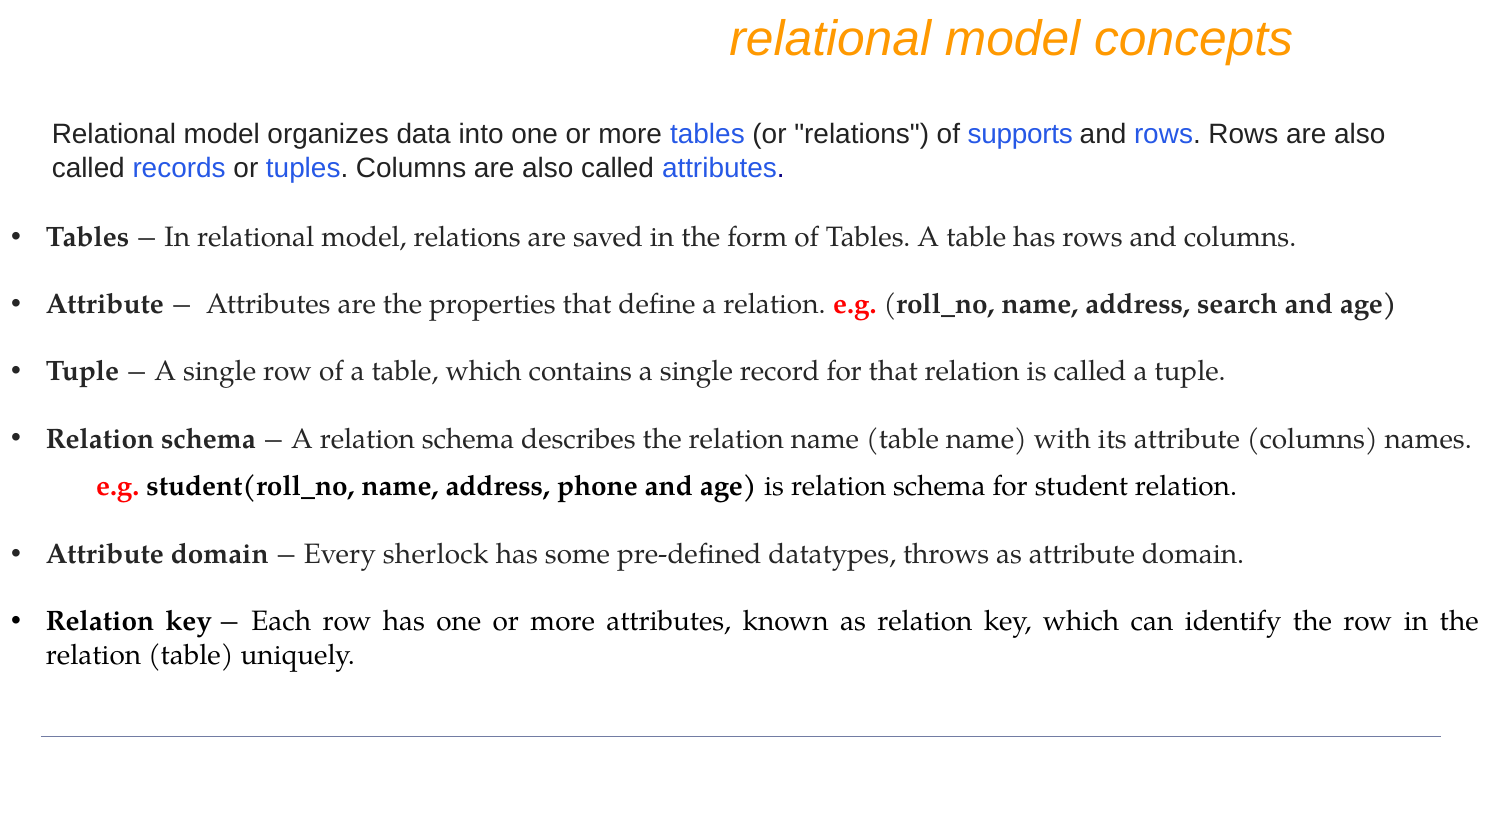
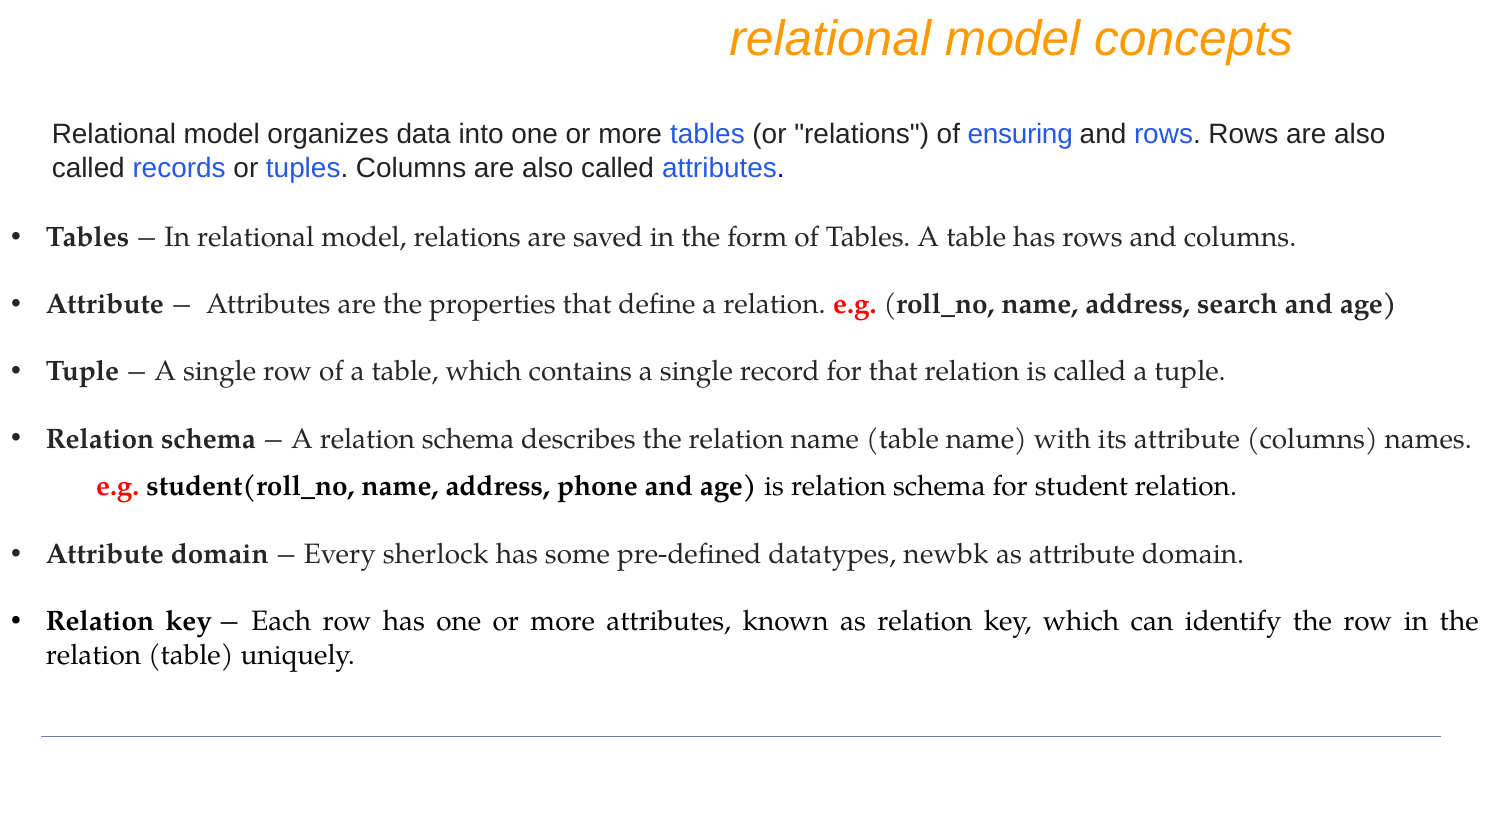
supports: supports -> ensuring (1020, 134)
throws: throws -> newbk (946, 554)
